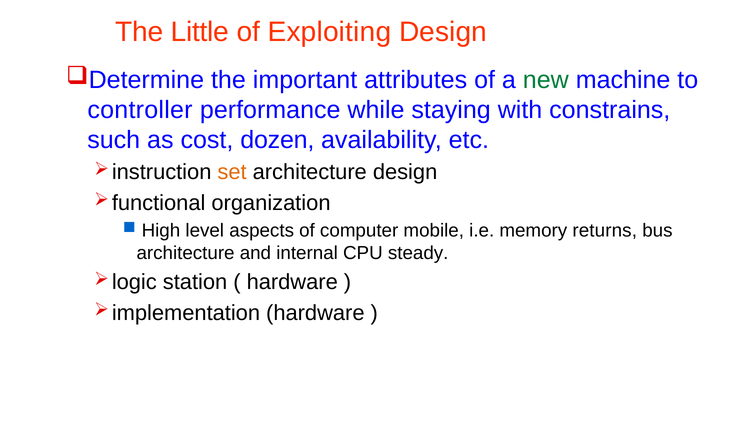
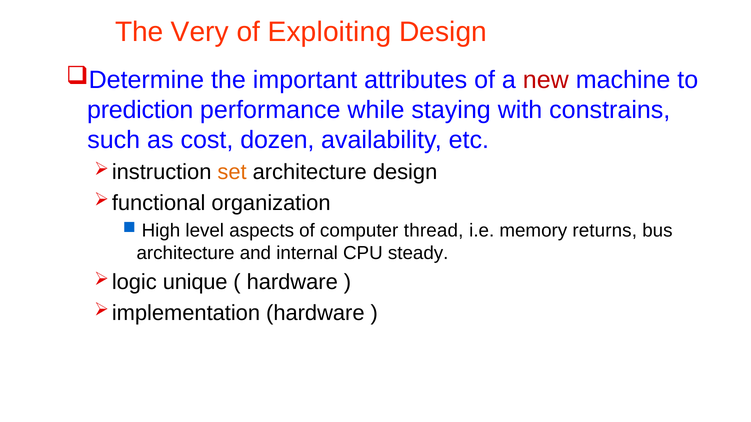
Little: Little -> Very (200, 32)
new colour: green -> red (546, 80)
controller: controller -> prediction (140, 110)
mobile: mobile -> thread (434, 231)
station: station -> unique (195, 282)
